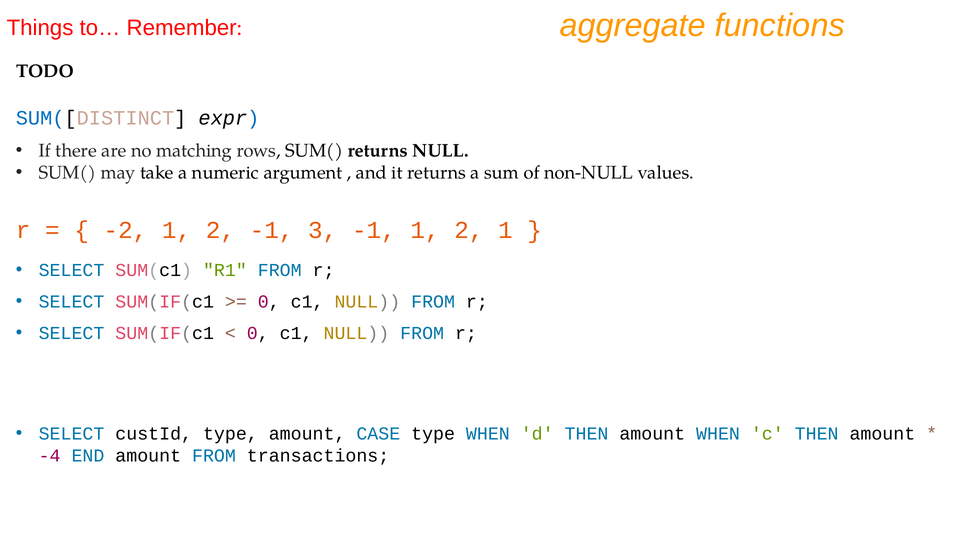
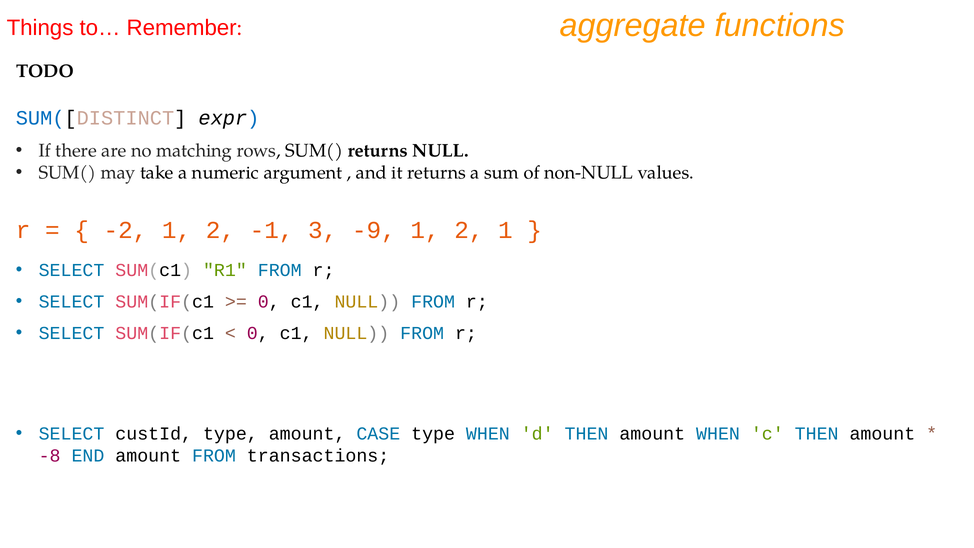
3 -1: -1 -> -9 (374, 230)
-4: -4 -> -8 (50, 456)
